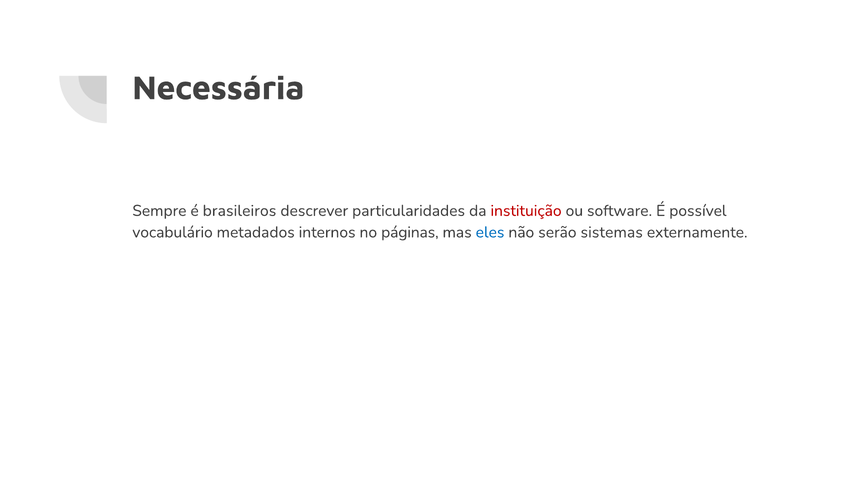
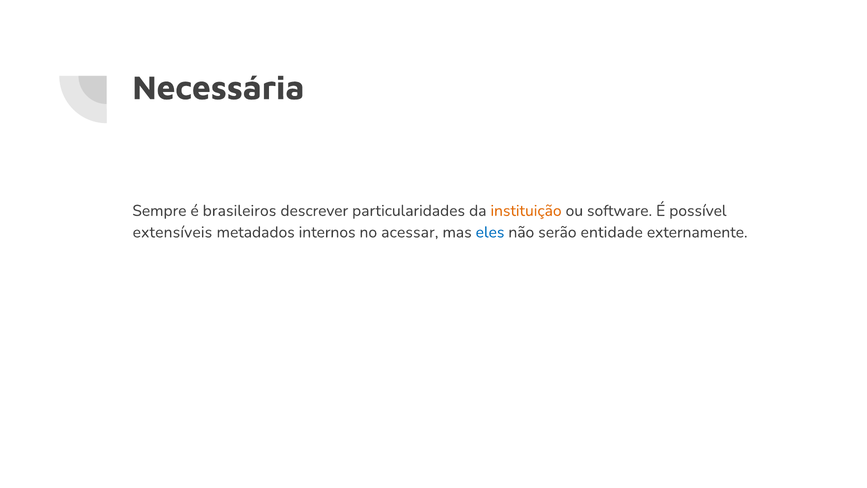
instituição colour: red -> orange (526, 211)
vocabulário: vocabulário -> extensíveis (172, 232)
páginas: páginas -> acessar (410, 232)
sistemas: sistemas -> entidade (612, 232)
